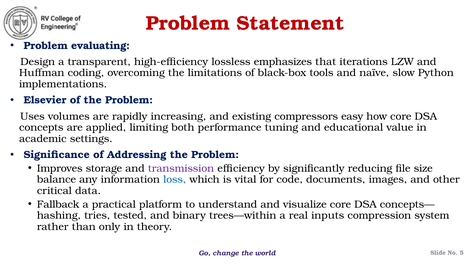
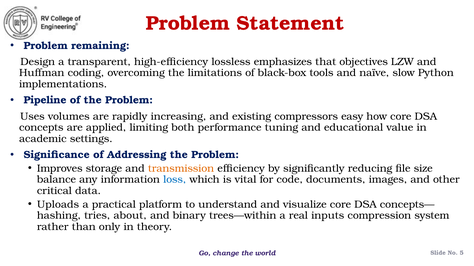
evaluating: evaluating -> remaining (100, 46)
iterations: iterations -> objectives (364, 62)
Elsevier: Elsevier -> Pipeline (45, 100)
transmission colour: purple -> orange (181, 169)
Fallback: Fallback -> Uploads (58, 205)
tested: tested -> about (130, 216)
